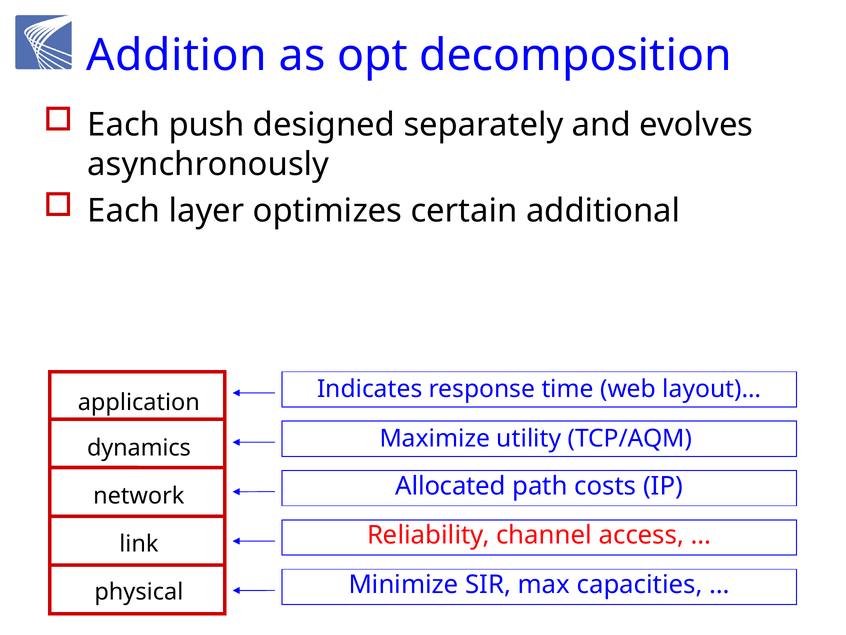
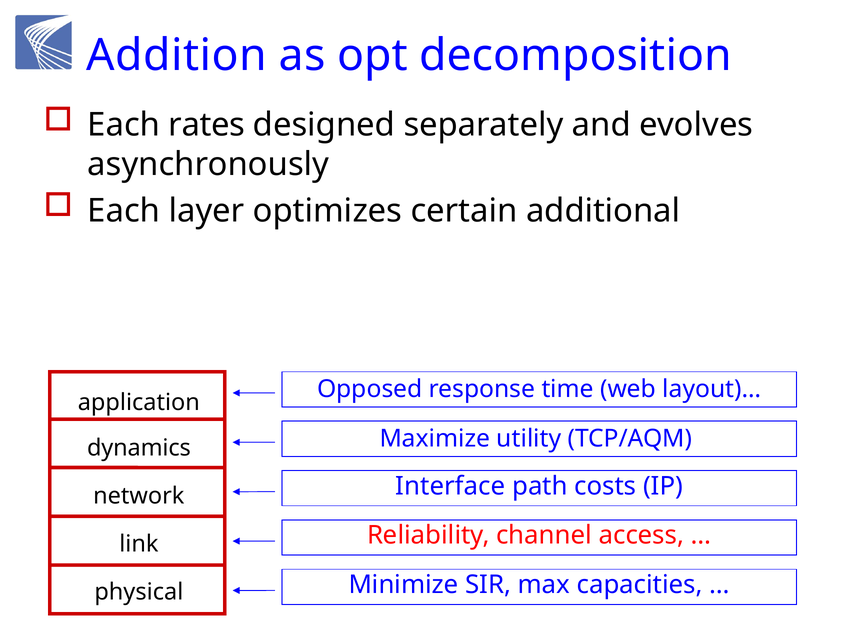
push: push -> rates (207, 125)
Indicates: Indicates -> Opposed (370, 389)
Allocated: Allocated -> Interface (450, 486)
